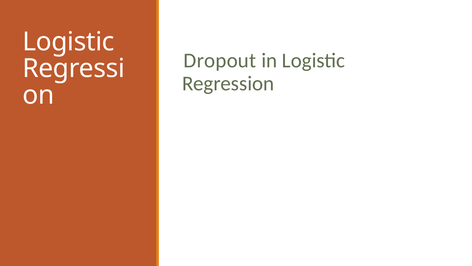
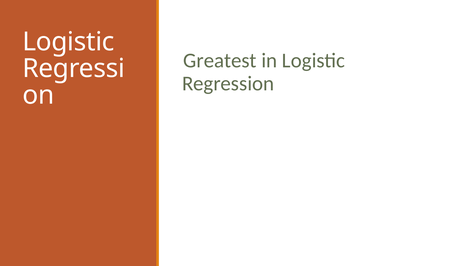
Dropout: Dropout -> Greatest (220, 61)
